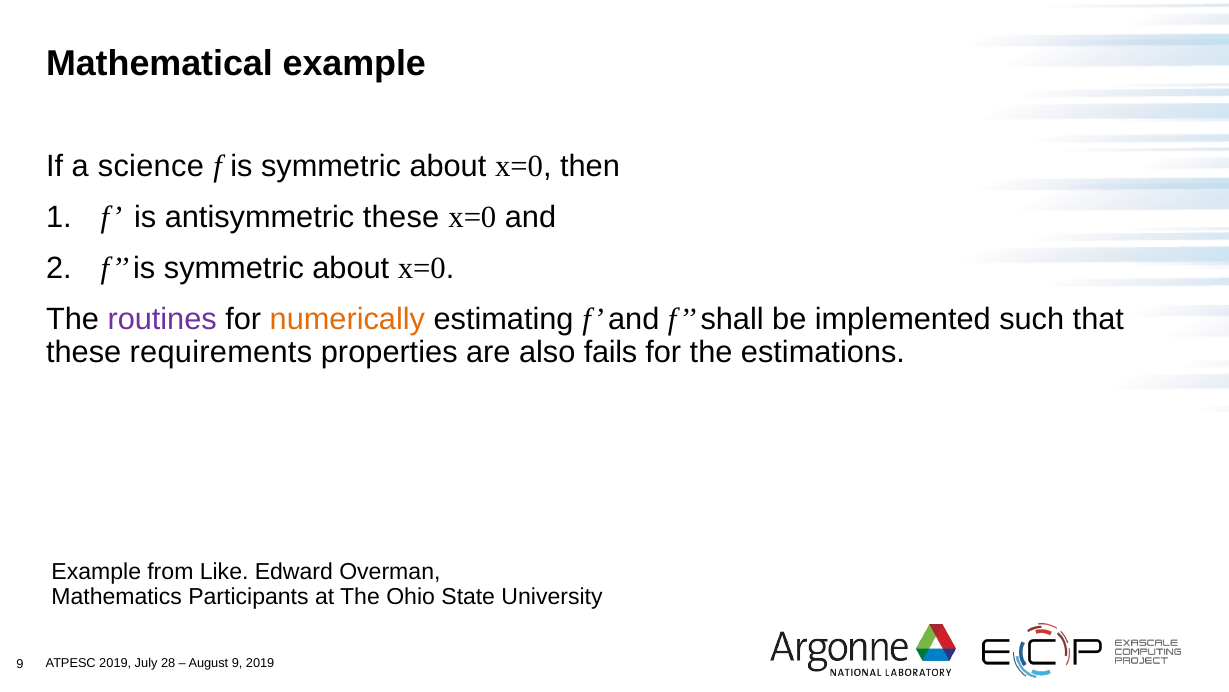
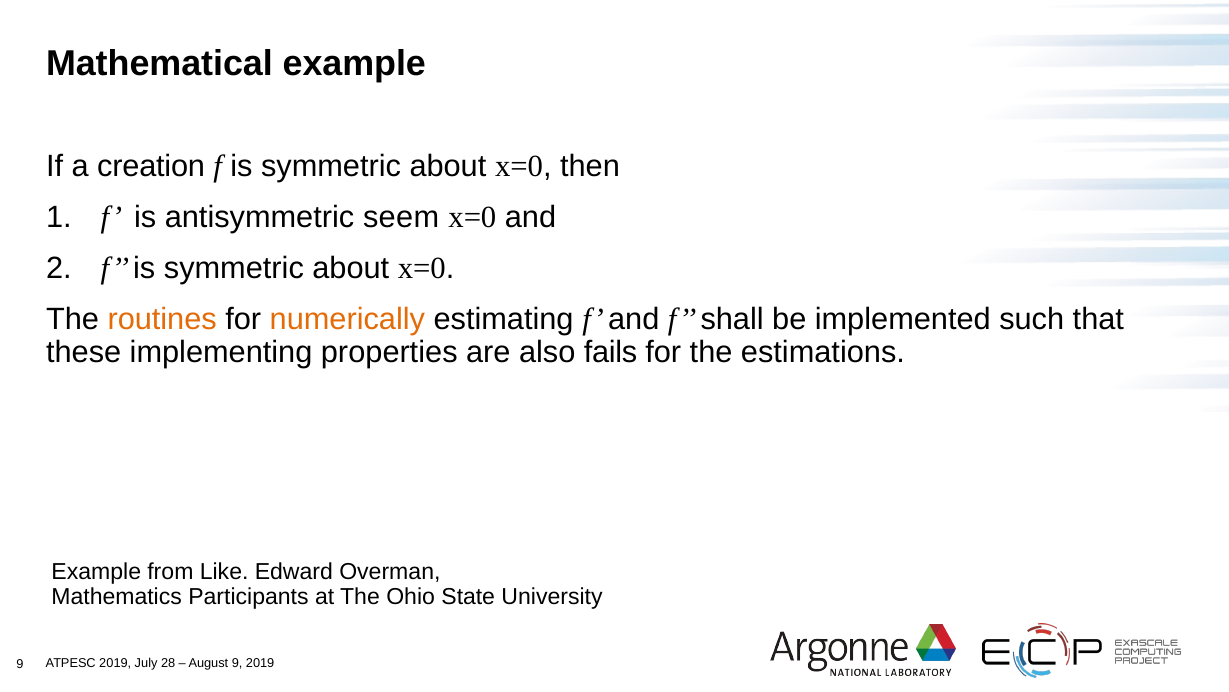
science: science -> creation (151, 166)
antisymmetric these: these -> seem (401, 217)
routines colour: purple -> orange (162, 319)
requirements: requirements -> implementing (221, 352)
